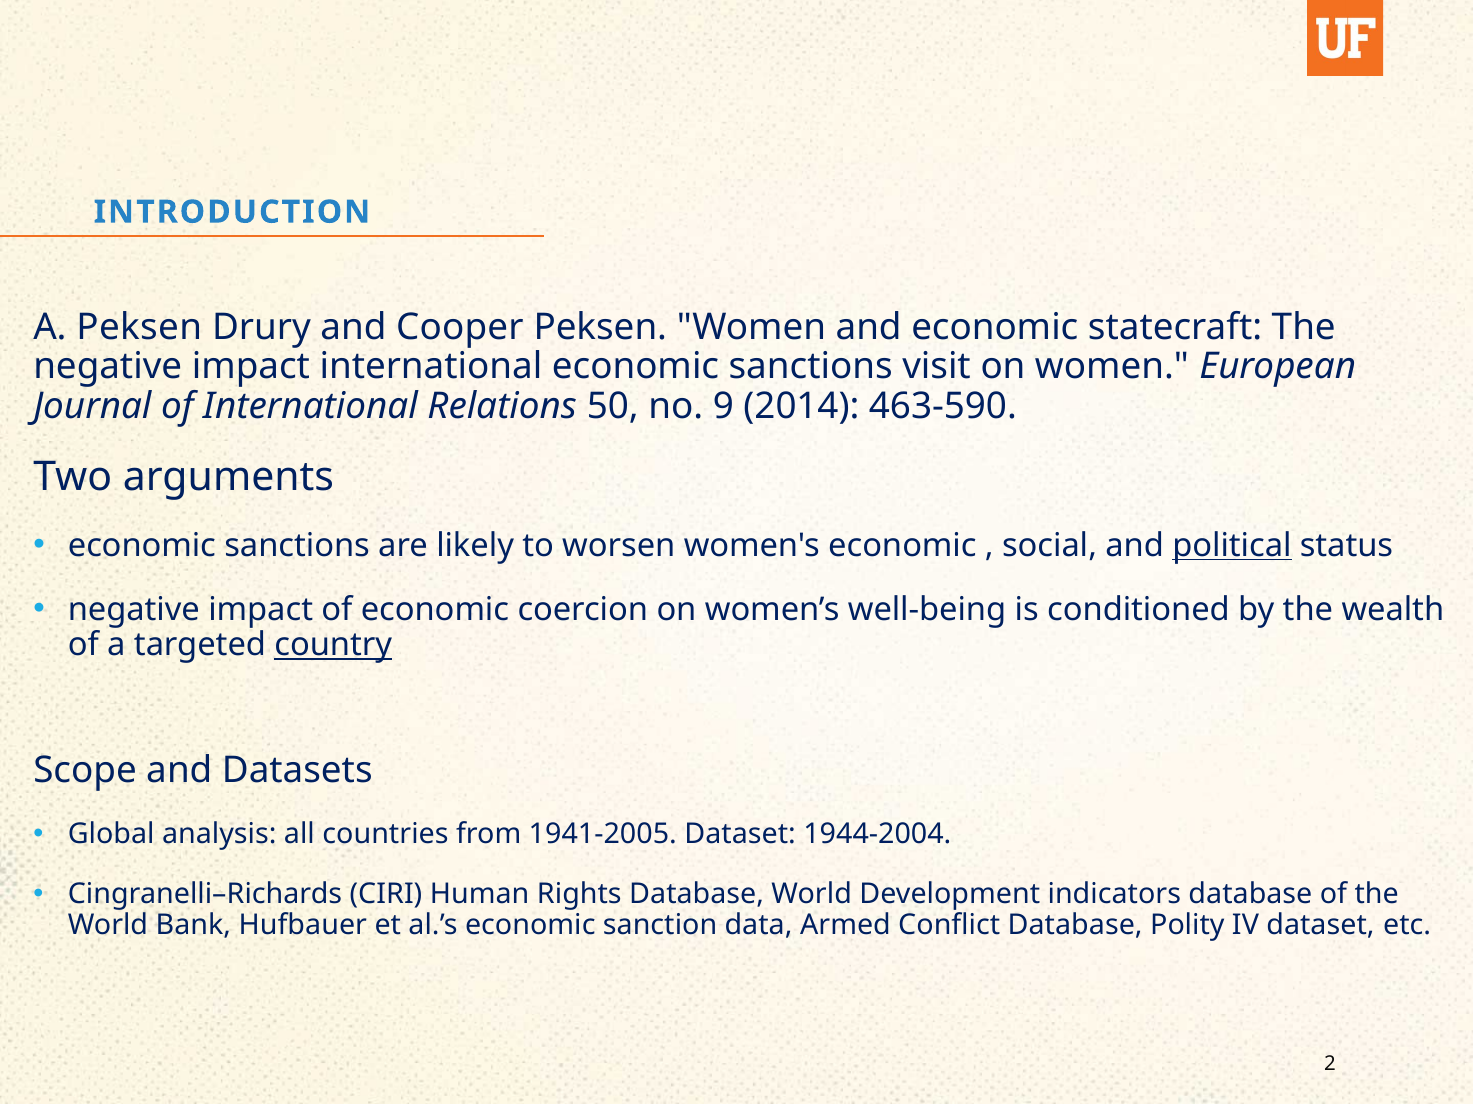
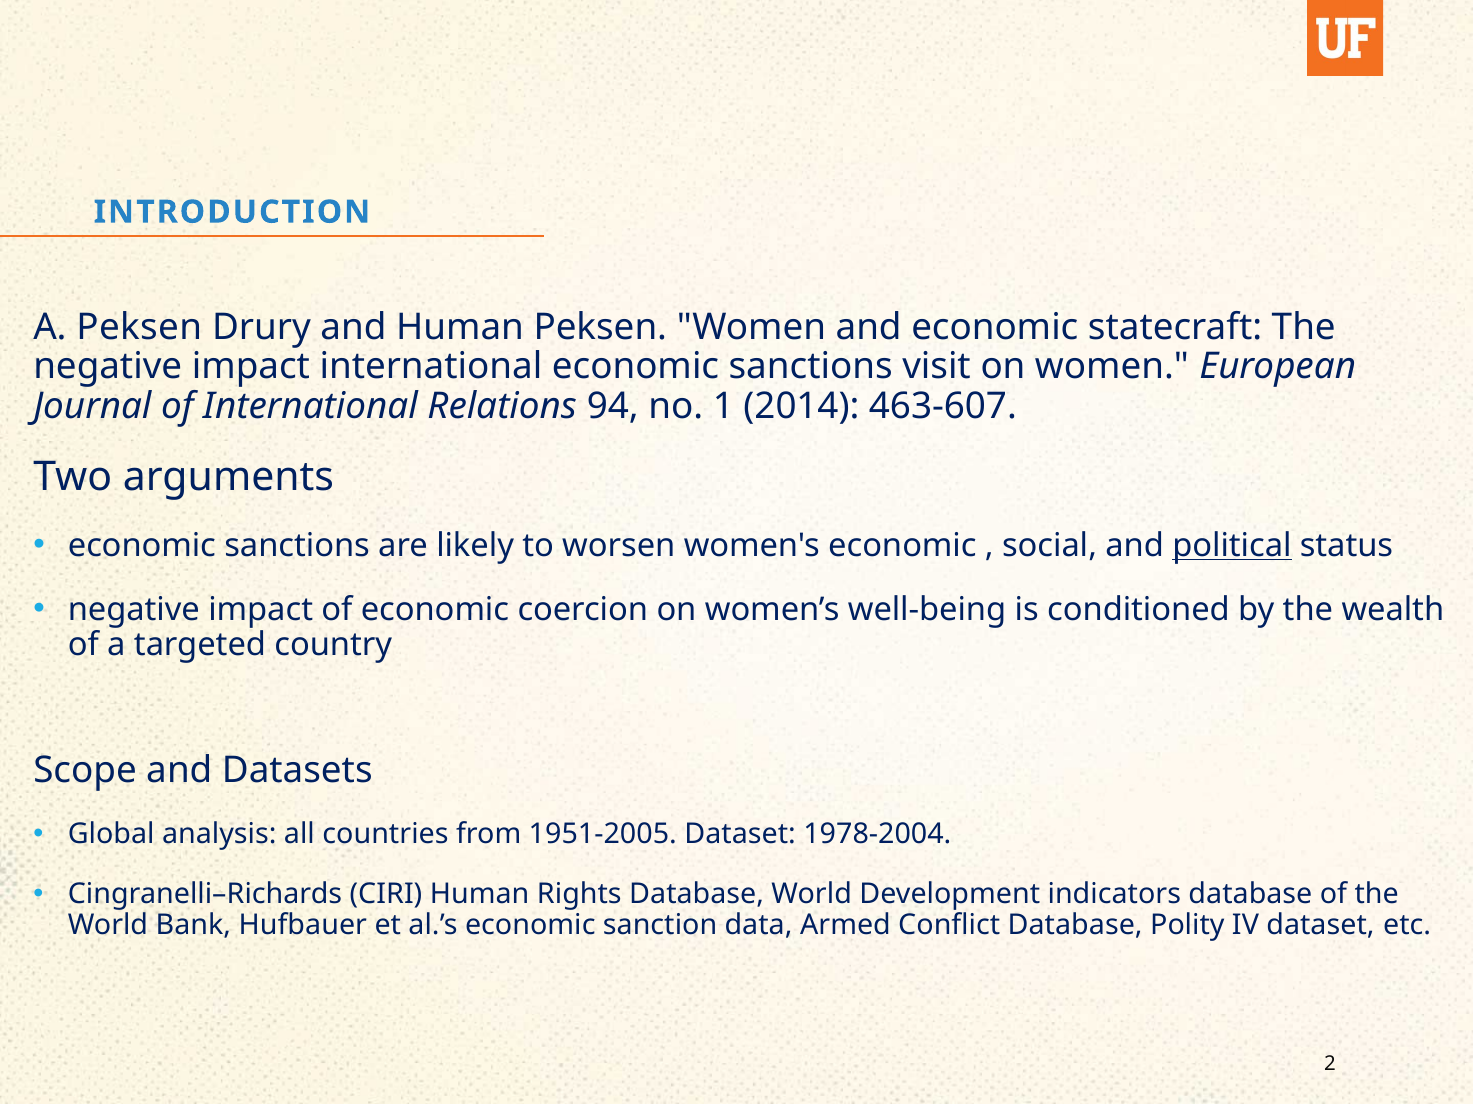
and Cooper: Cooper -> Human (460, 327)
50: 50 -> 94 (613, 407)
9: 9 -> 1 (723, 407)
463-590: 463-590 -> 463-607 (943, 407)
country underline: present -> none (333, 645)
1941-2005: 1941-2005 -> 1951-2005 (603, 835)
1944-2004: 1944-2004 -> 1978-2004 (877, 835)
